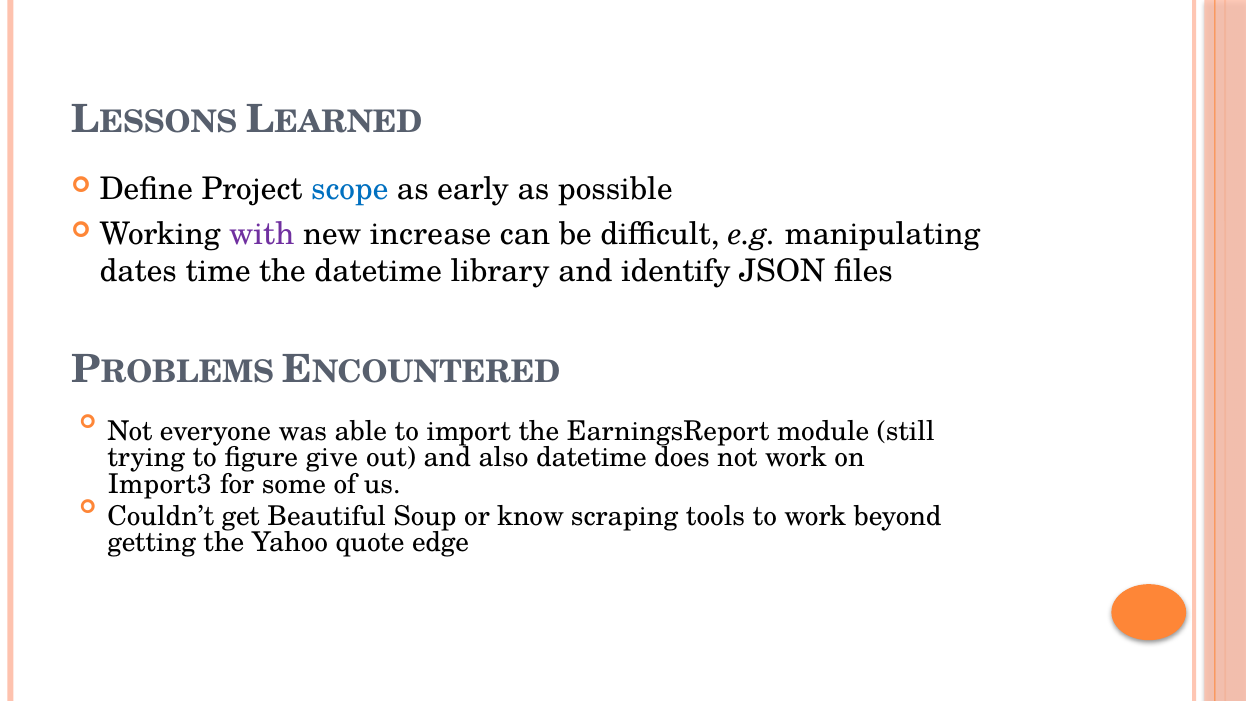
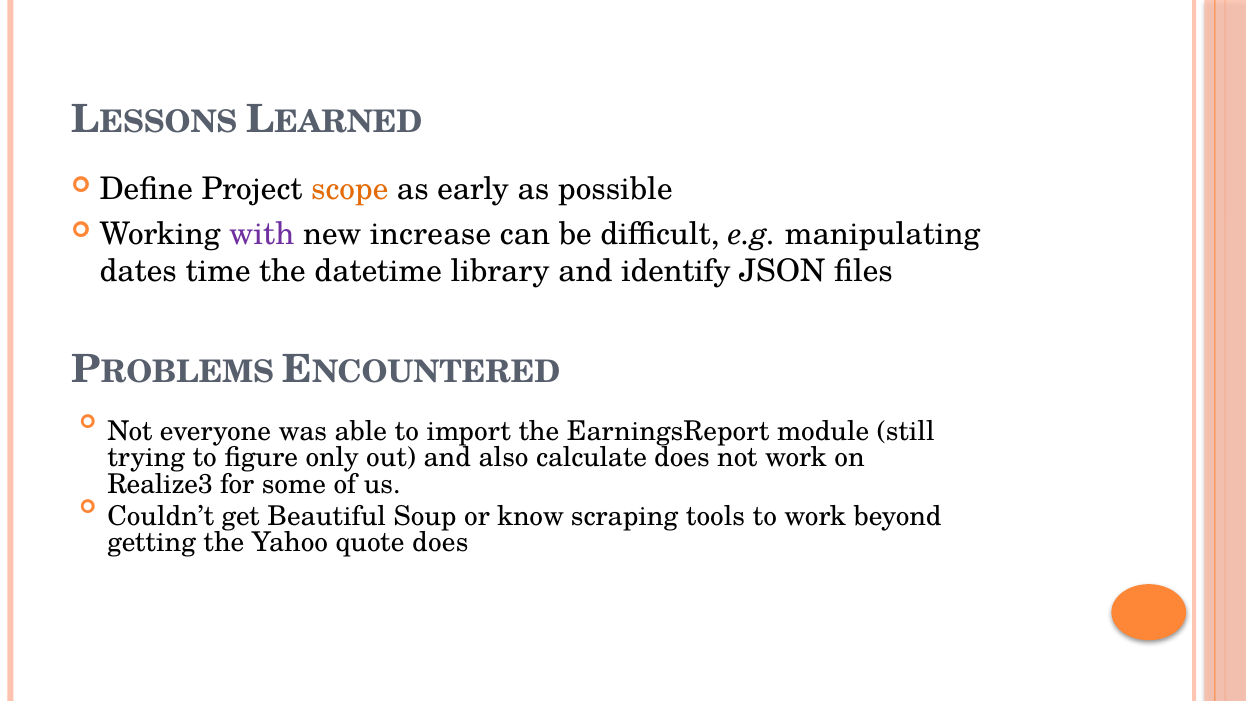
scope colour: blue -> orange (350, 189)
give: give -> only (332, 458)
also datetime: datetime -> calculate (592, 458)
Import3: Import3 -> Realize3 (160, 484)
quote edge: edge -> does (440, 543)
